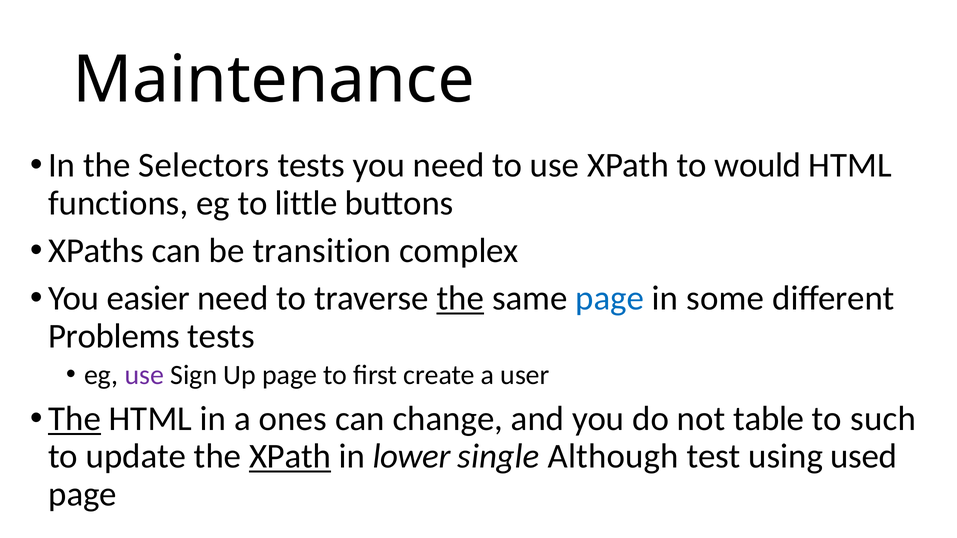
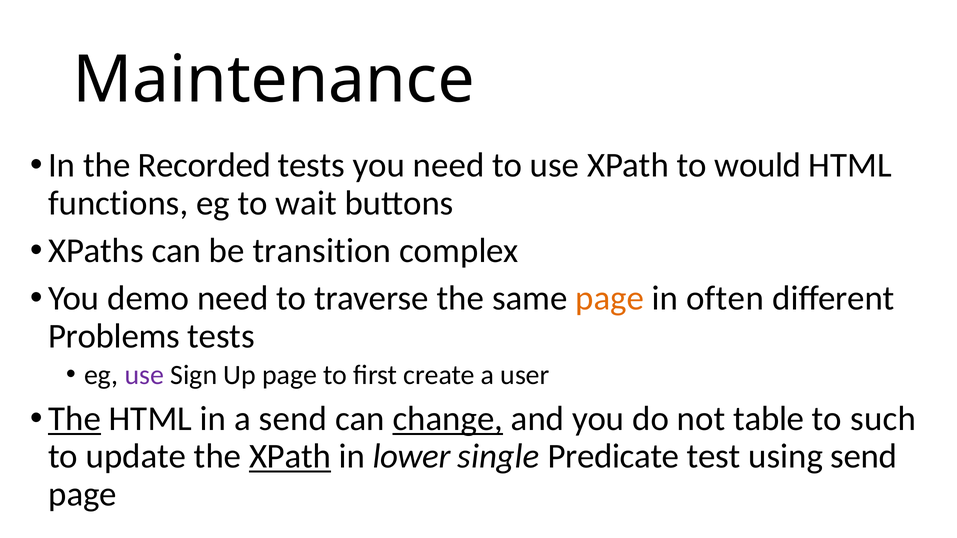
Selectors: Selectors -> Recorded (204, 166)
little: little -> wait (306, 203)
easier: easier -> demo (148, 299)
the underline: present -> none (460, 299)
page colour: blue -> orange (610, 299)
some: some -> often (725, 299)
a ones: ones -> send (293, 419)
change underline: none -> present (448, 419)
Although: Although -> Predicate (613, 457)
using used: used -> send (864, 457)
